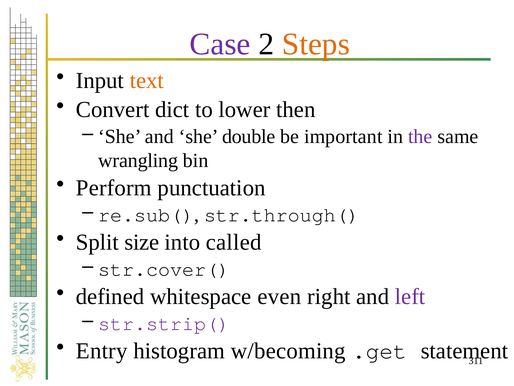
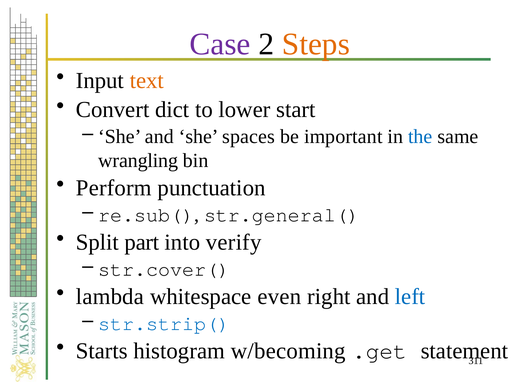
then: then -> start (296, 109)
double: double -> spaces (249, 136)
the colour: purple -> blue (420, 136)
str.through(: str.through( -> str.general( (282, 215)
size: size -> part (142, 242)
called: called -> verify (234, 242)
defined: defined -> lambda (110, 296)
left colour: purple -> blue (410, 296)
str.strip( colour: purple -> blue (164, 323)
Entry: Entry -> Starts (102, 351)
